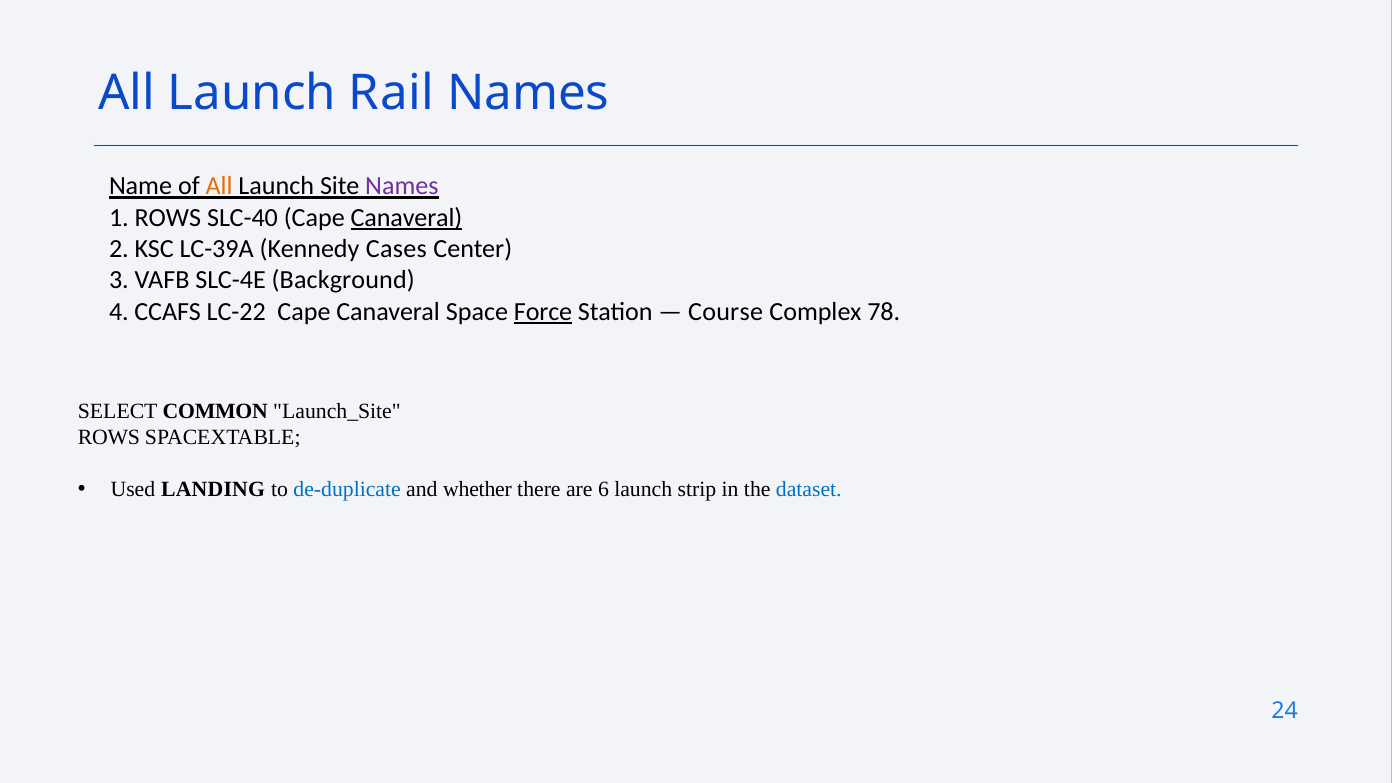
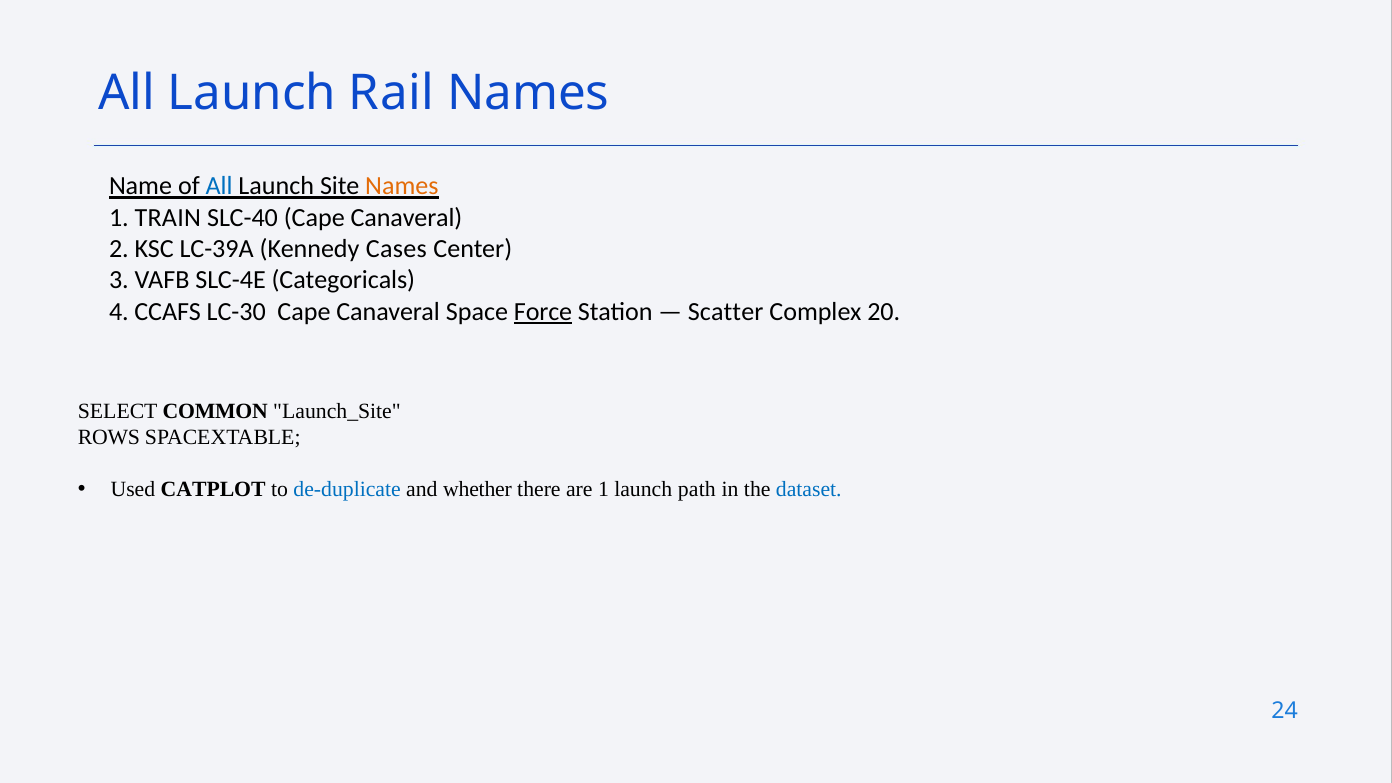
All colour: orange -> blue (219, 186)
Names colour: purple -> orange (402, 186)
1 ROWS: ROWS -> TRAIN (168, 218)
Canaveral underline: present -> none (407, 218)
Background: Background -> Categoricals (343, 280)
LC-22: LC-22 -> LC-30 (236, 312)
Course: Course -> Scatter (726, 312)
78: 78 -> 20 (884, 312)
LANDING: LANDING -> CATPLOT (213, 489)
are 6: 6 -> 1 (603, 489)
strip: strip -> path (697, 489)
